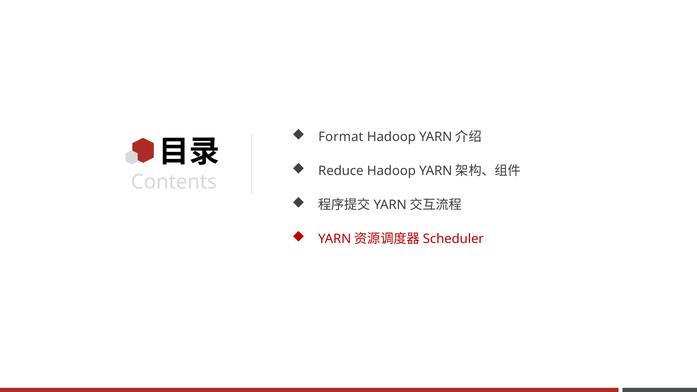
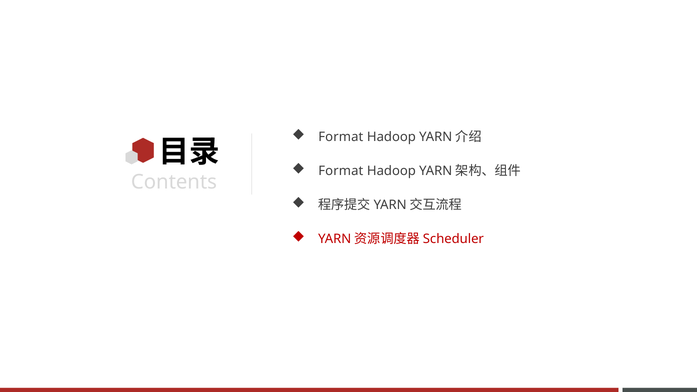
Reduce: Reduce -> Format (341, 171)
